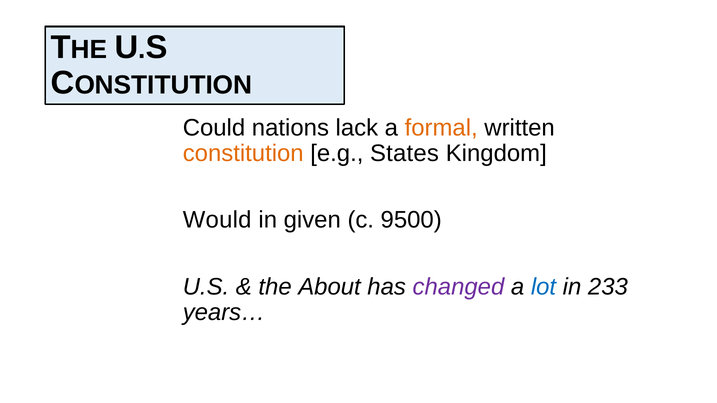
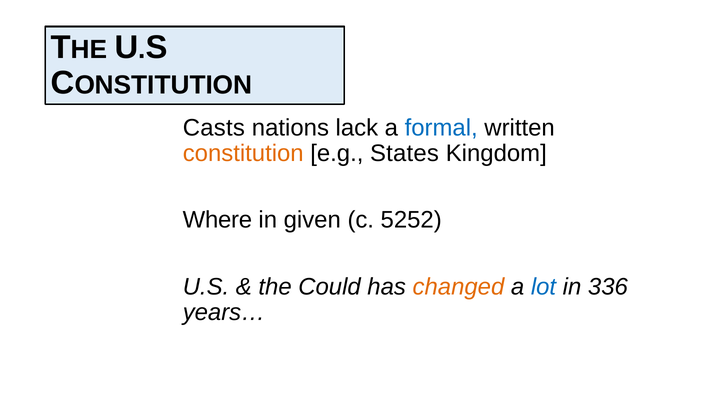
Could: Could -> Casts (214, 128)
formal colour: orange -> blue (441, 128)
Would: Would -> Where (217, 220)
9500: 9500 -> 5252 (411, 220)
About: About -> Could (330, 287)
changed colour: purple -> orange (458, 287)
233: 233 -> 336 (608, 287)
